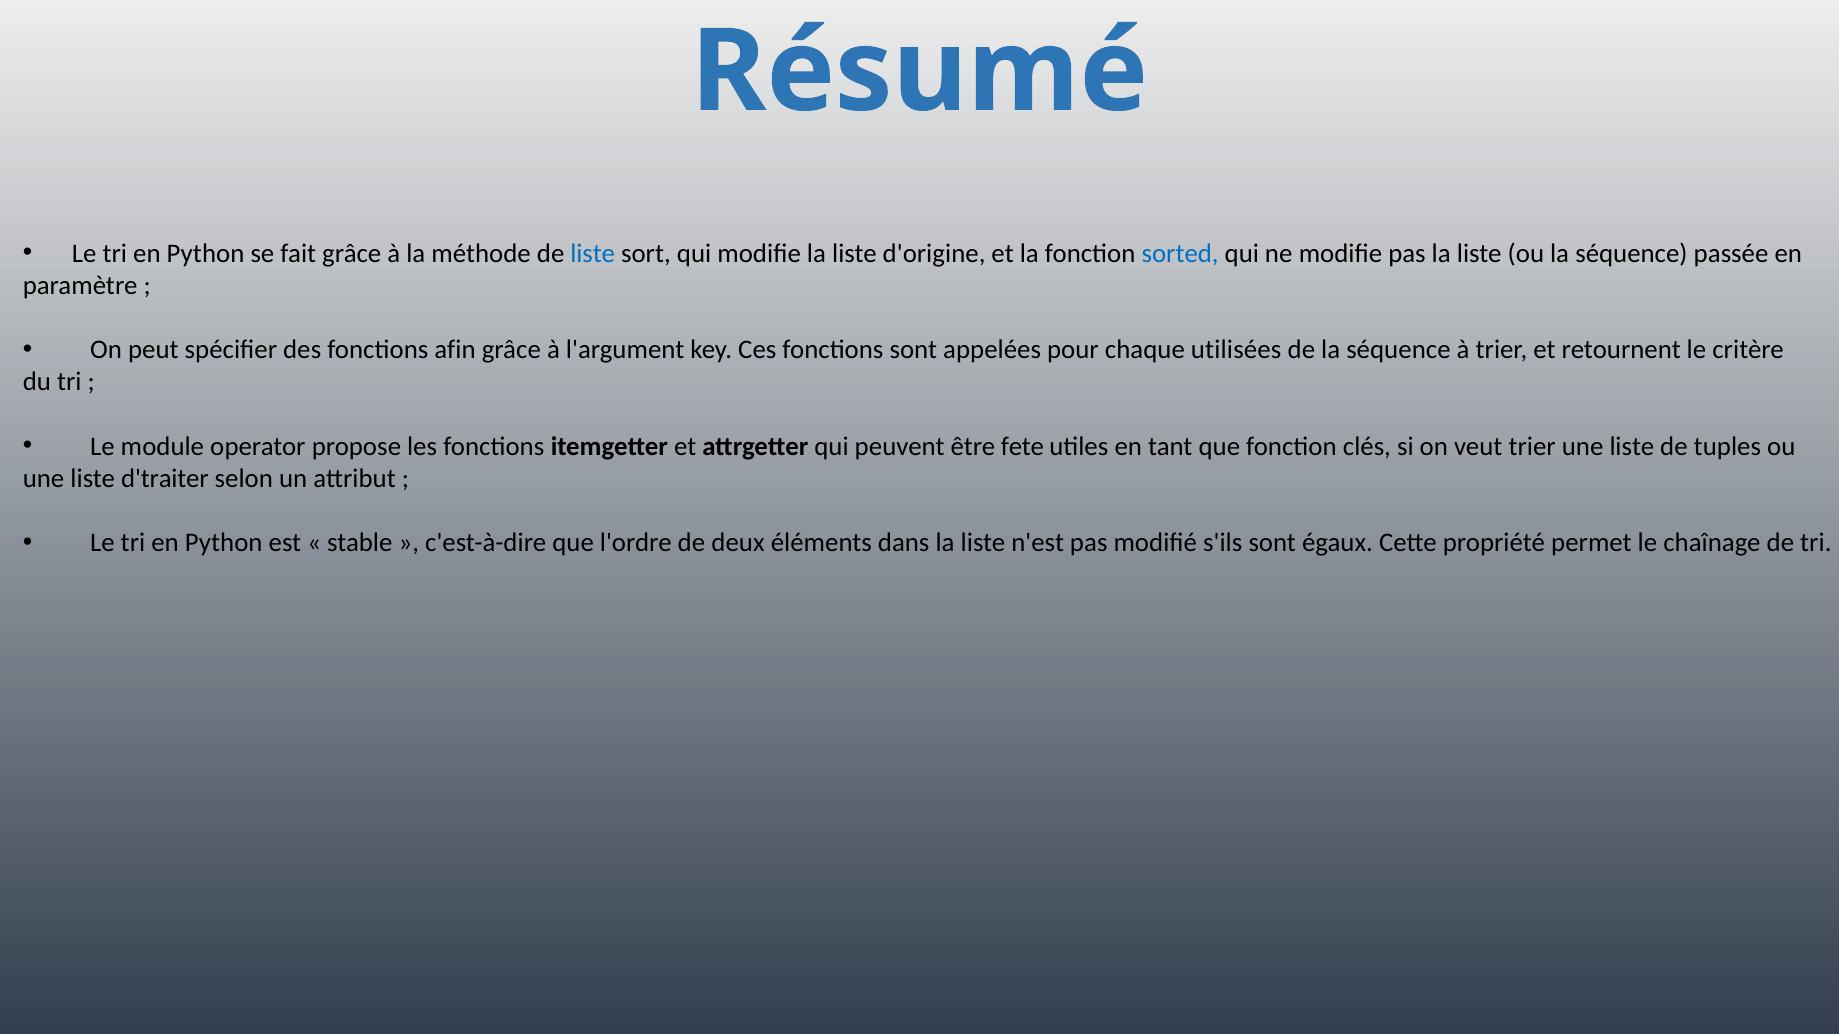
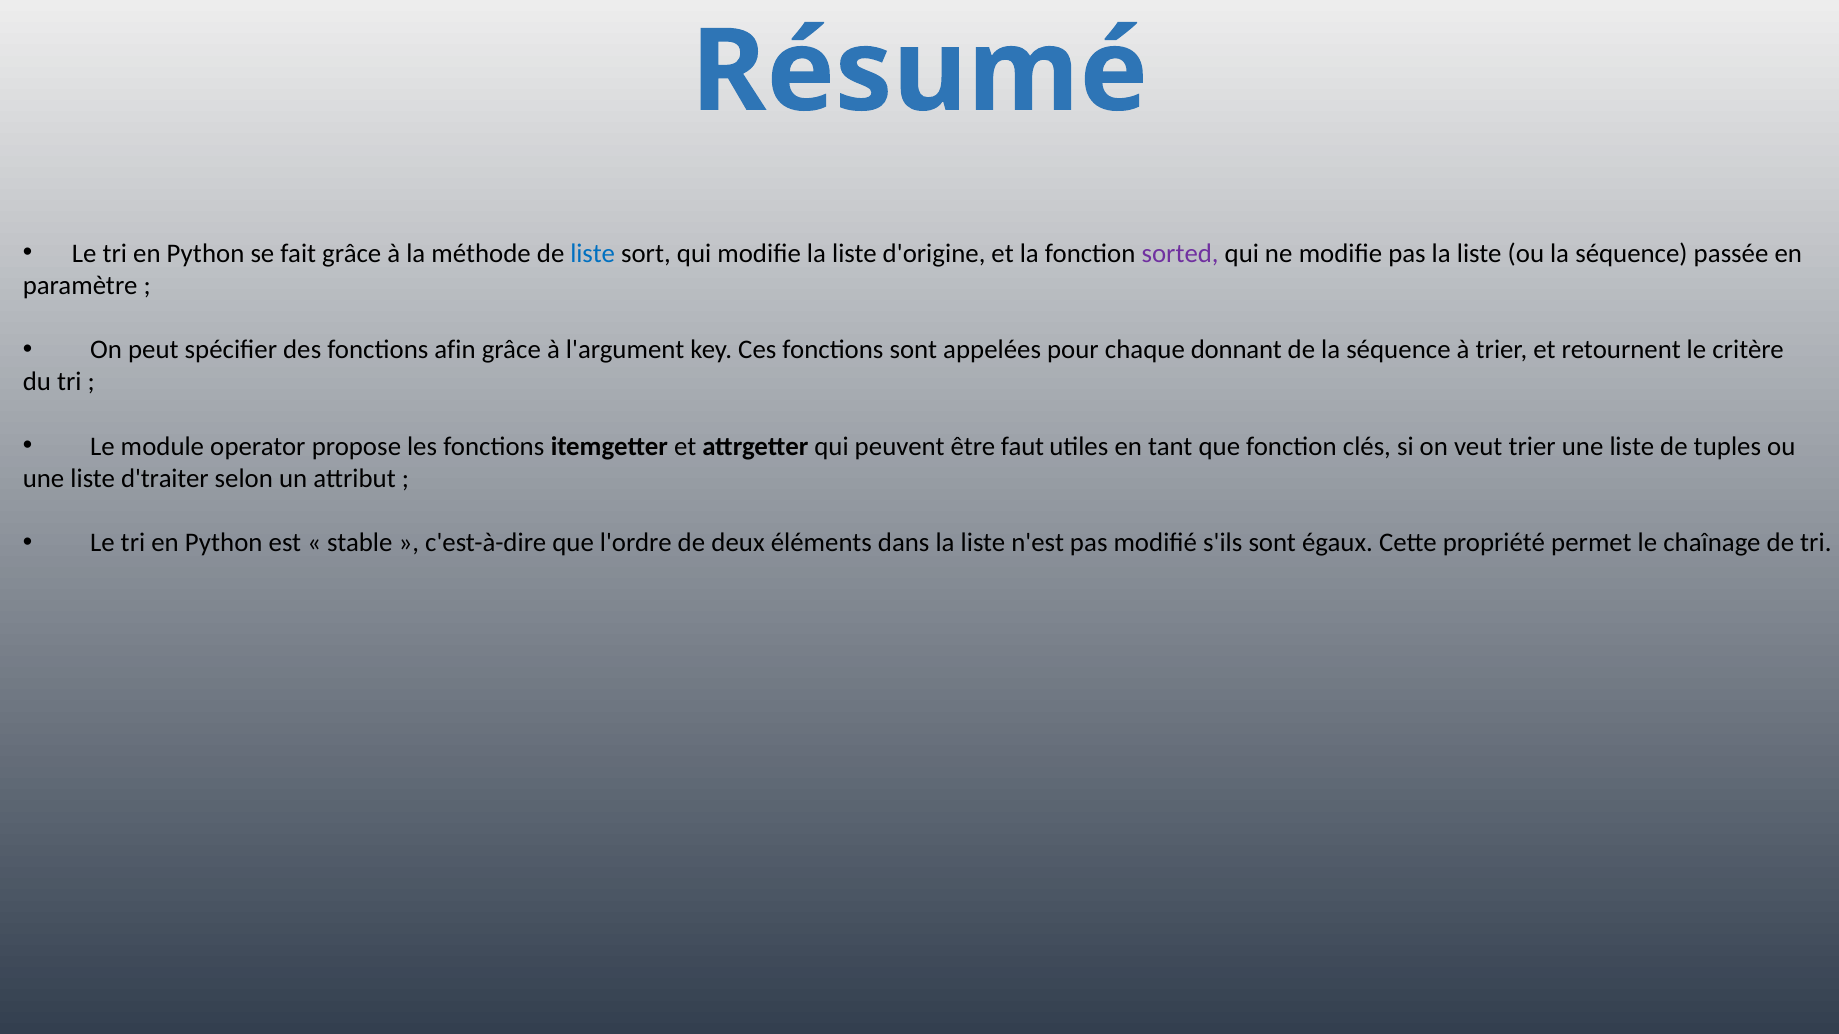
sorted colour: blue -> purple (1180, 253)
utilisées: utilisées -> donnant (1236, 350)
fete: fete -> faut (1022, 447)
